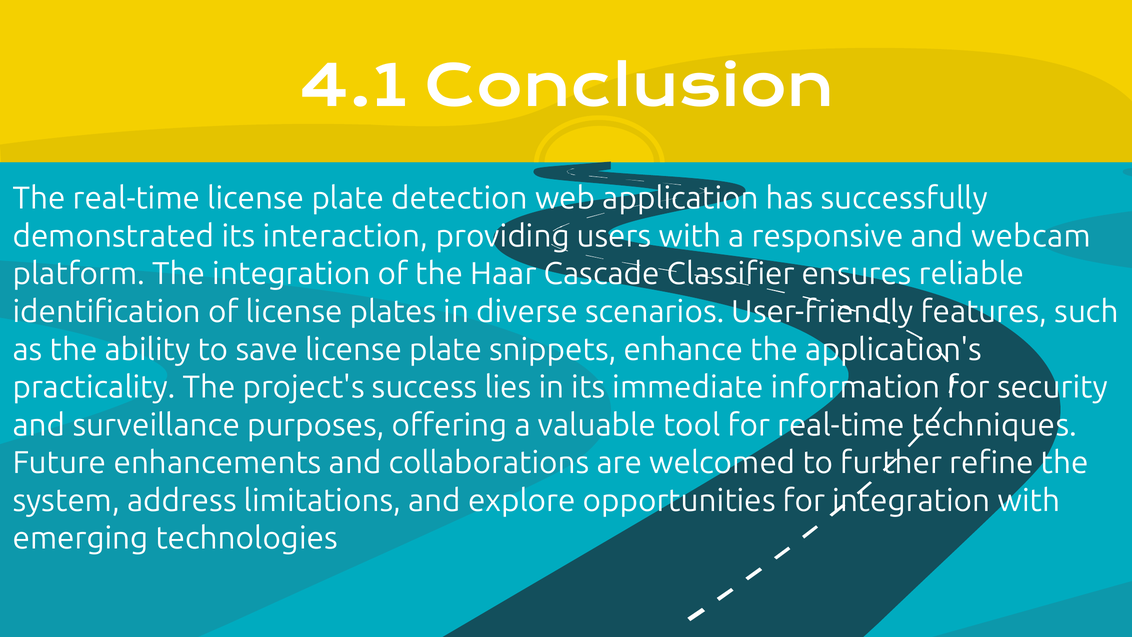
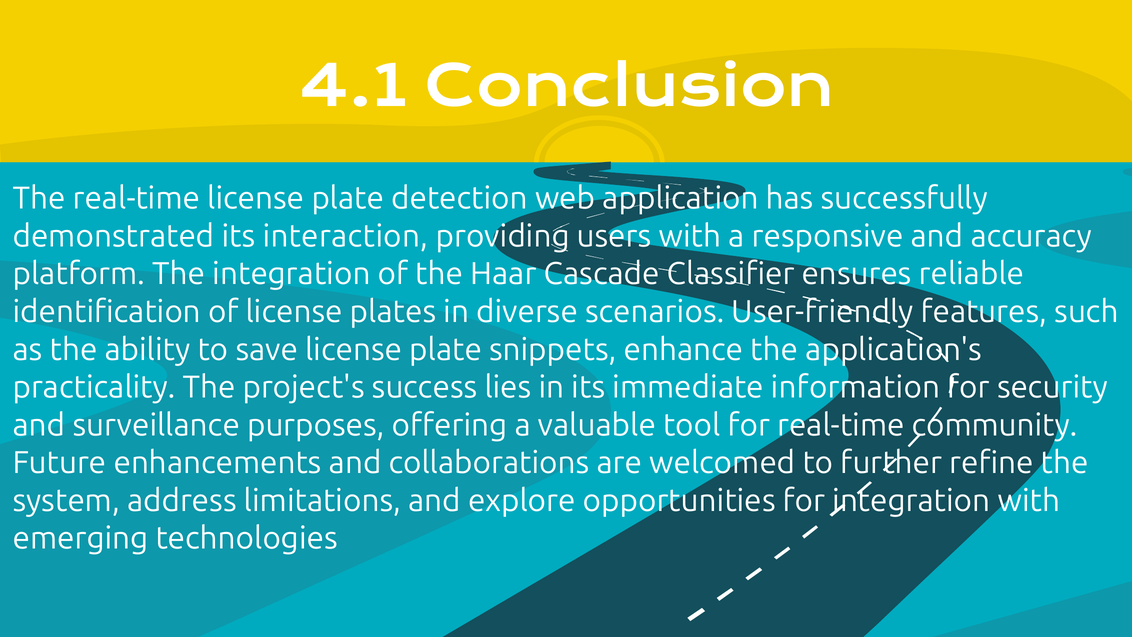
webcam: webcam -> accuracy (1031, 236)
techniques: techniques -> community (995, 425)
